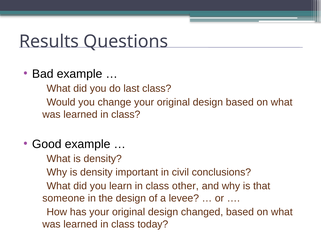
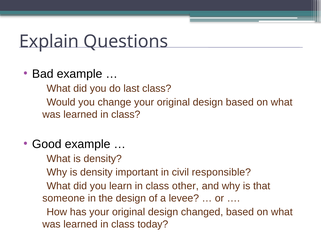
Results: Results -> Explain (49, 41)
conclusions: conclusions -> responsible (221, 172)
